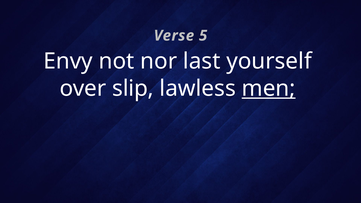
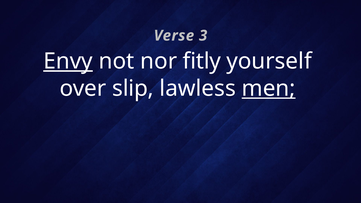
5: 5 -> 3 (203, 36)
Envy underline: none -> present (68, 61)
last: last -> fitly (202, 61)
